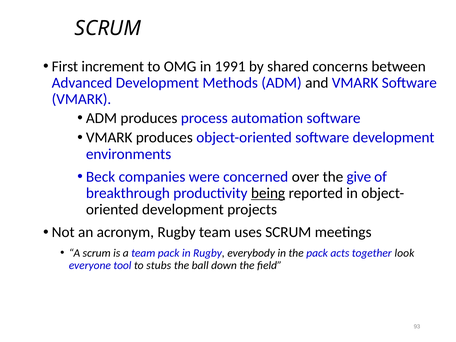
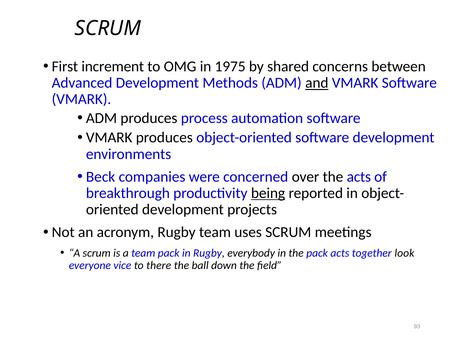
1991: 1991 -> 1975 (230, 66)
and underline: none -> present (317, 83)
the give: give -> acts (359, 177)
tool: tool -> vice (122, 265)
stubs: stubs -> there (159, 265)
